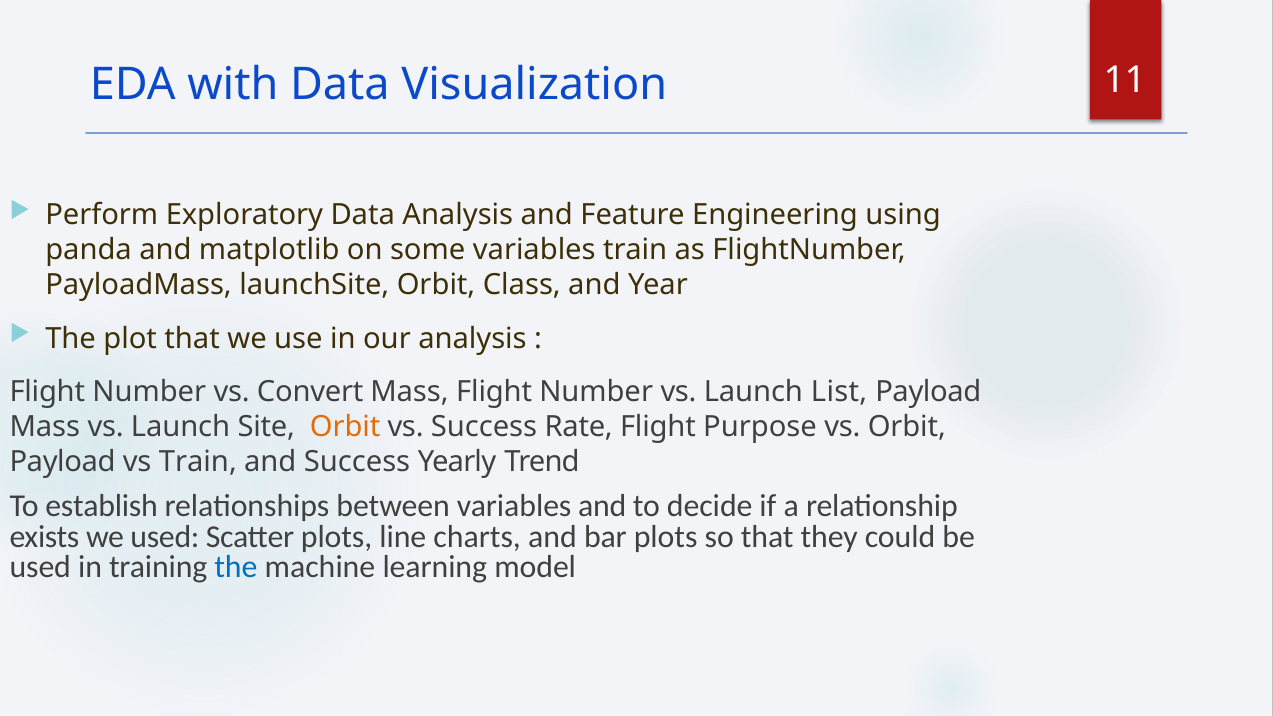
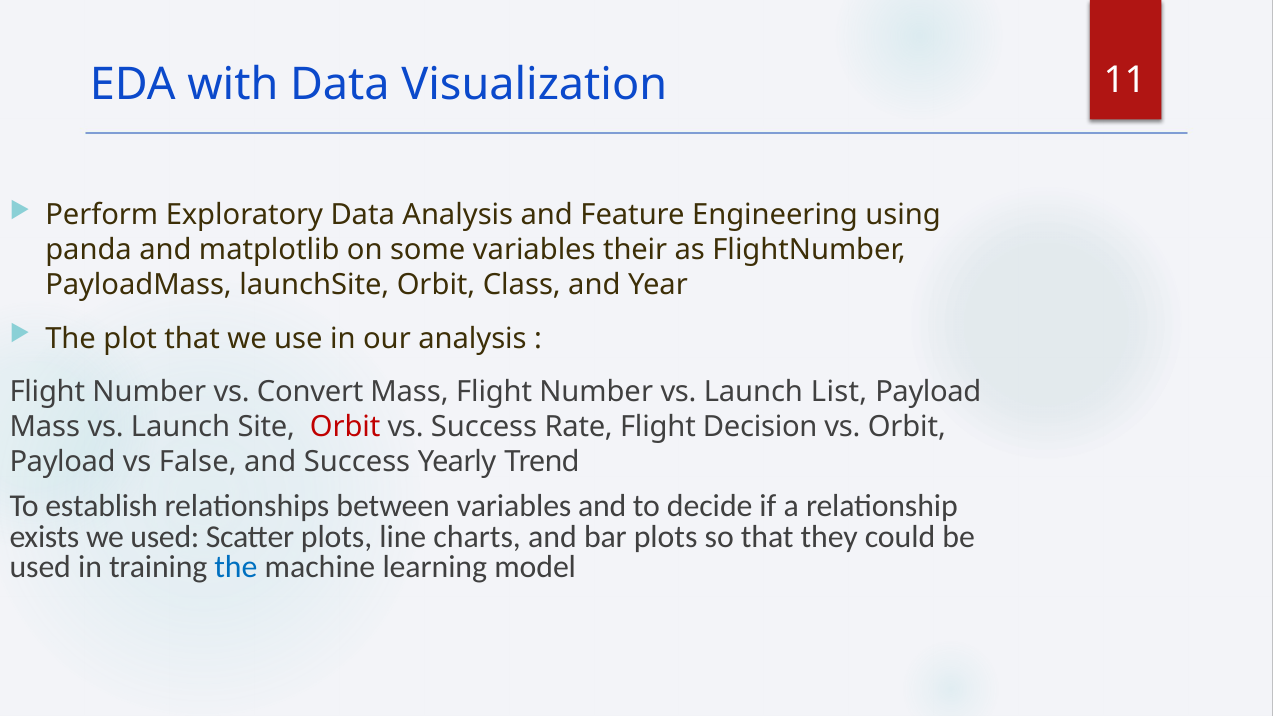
variables train: train -> their (635, 250)
Orbit colour: orange -> red (345, 427)
Purpose: Purpose -> Decision (760, 427)
vs Train: Train -> False (198, 462)
